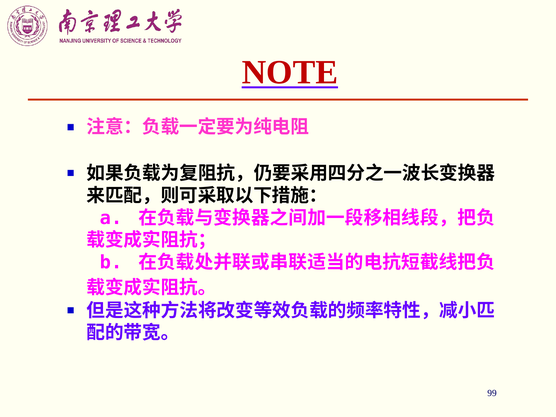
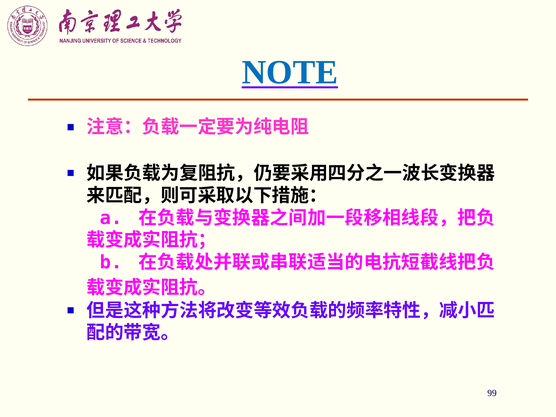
NOTE colour: red -> blue (290, 72)
